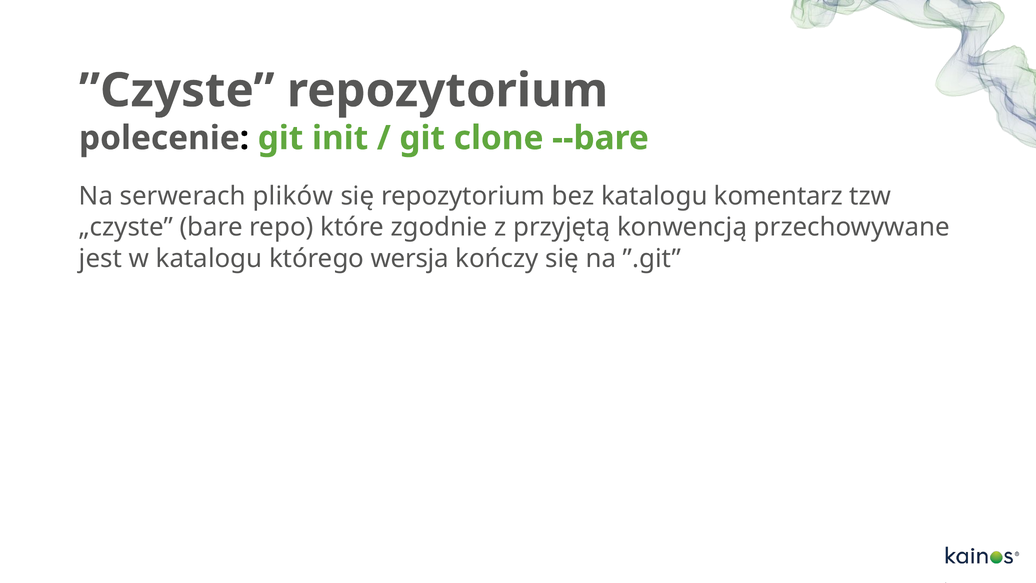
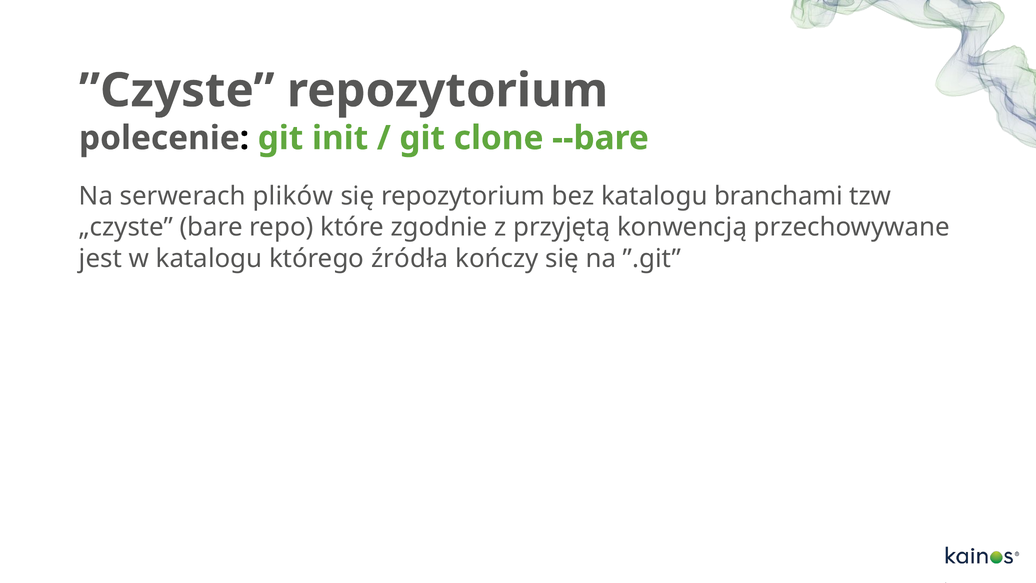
komentarz: komentarz -> branchami (779, 196)
wersja: wersja -> źródła (410, 258)
